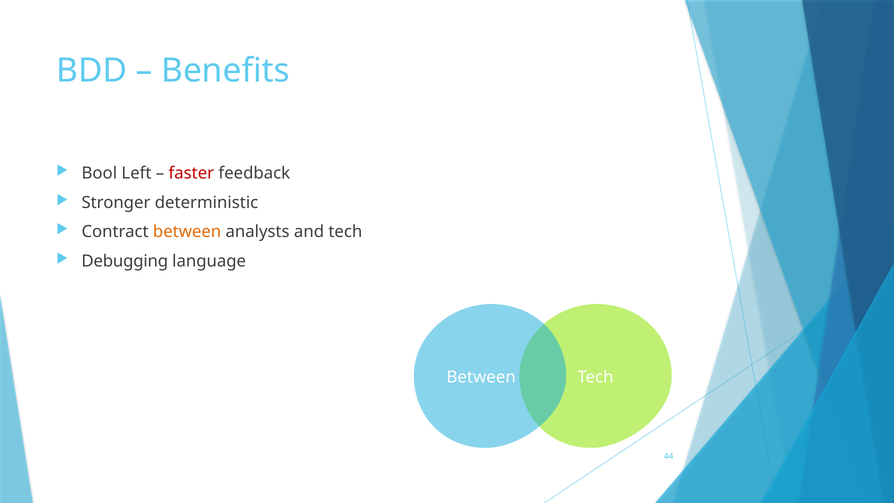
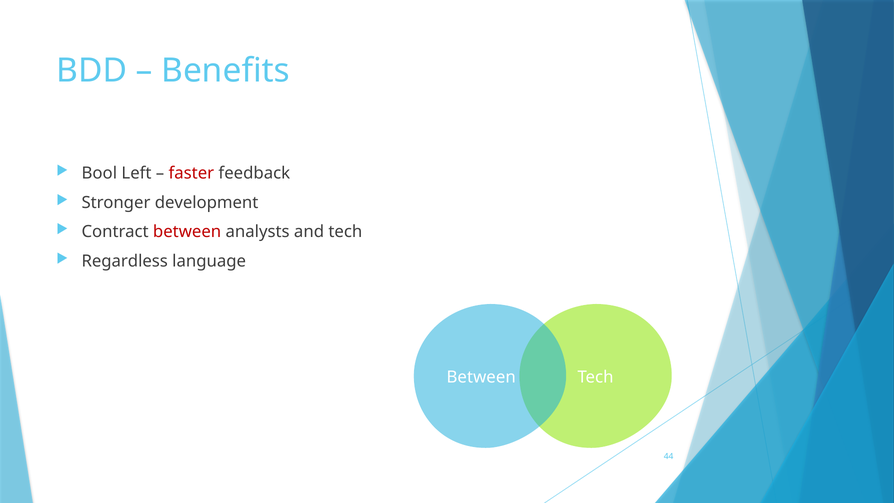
deterministic: deterministic -> development (207, 202)
between colour: orange -> red (187, 232)
Debugging: Debugging -> Regardless (125, 261)
